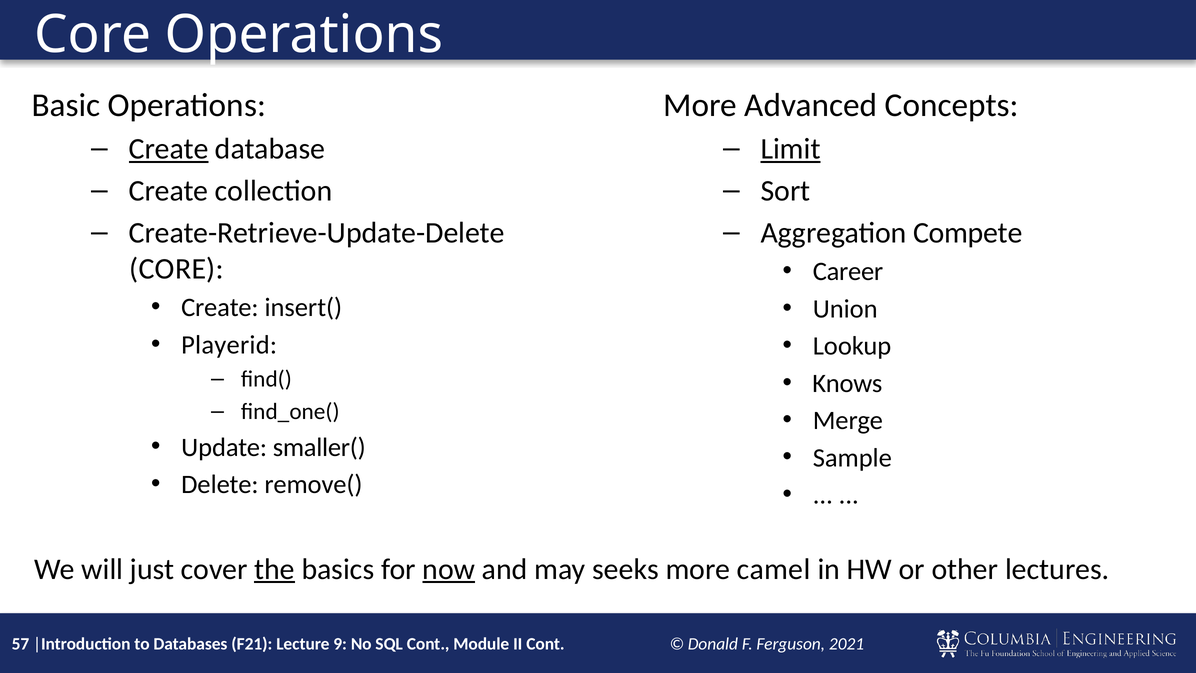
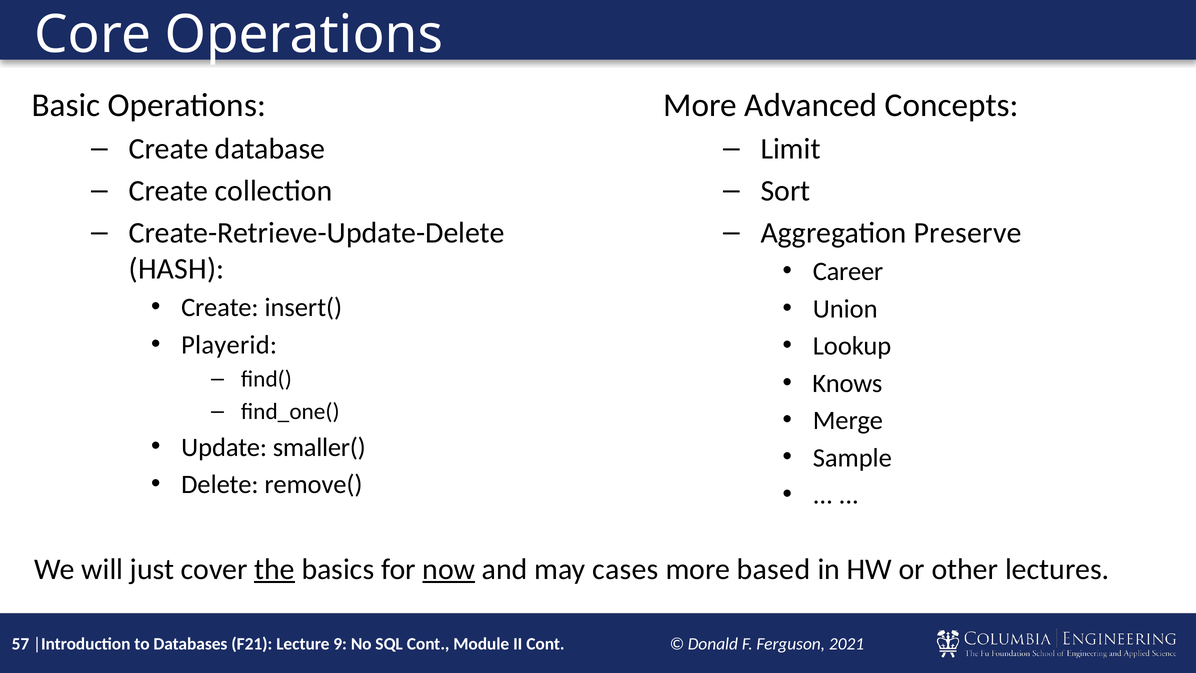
Limit underline: present -> none (791, 149)
Create underline: present -> none (169, 149)
Compete: Compete -> Preserve (968, 233)
CORE: CORE -> HASH (177, 269)
seeks: seeks -> cases (625, 569)
camel: camel -> based (774, 569)
